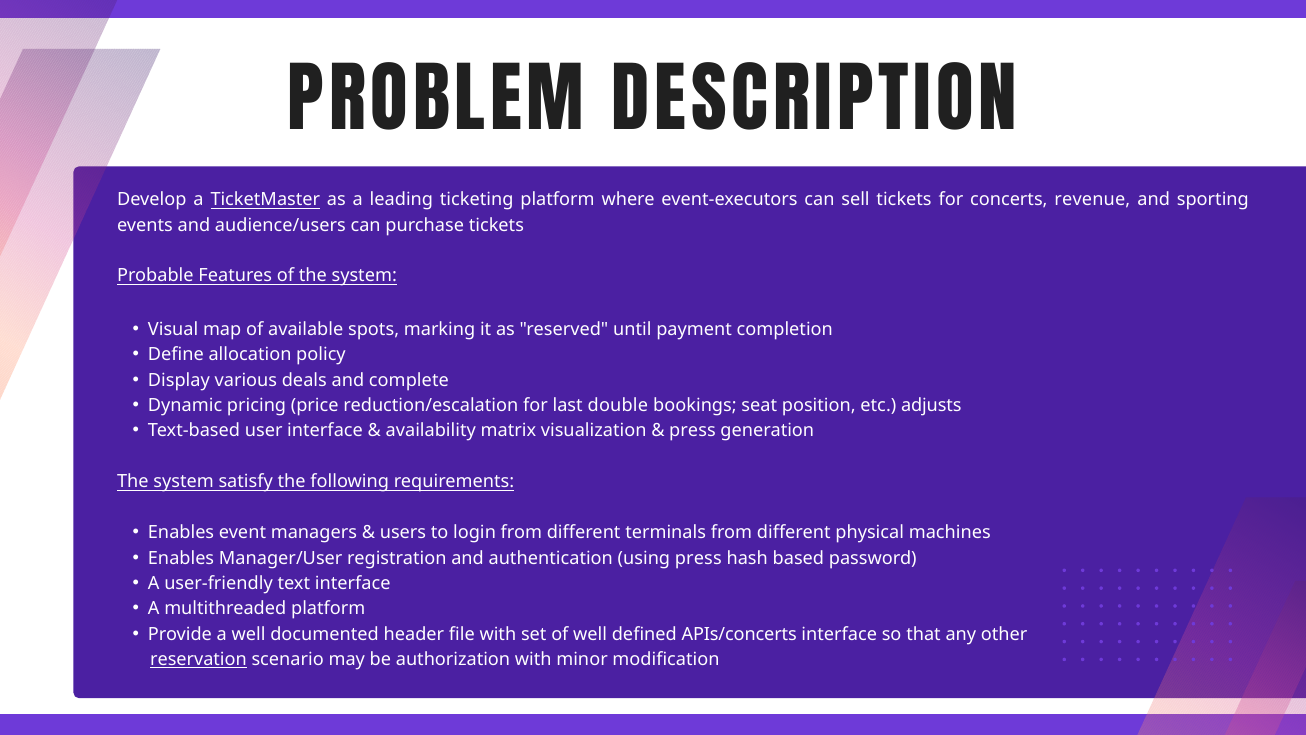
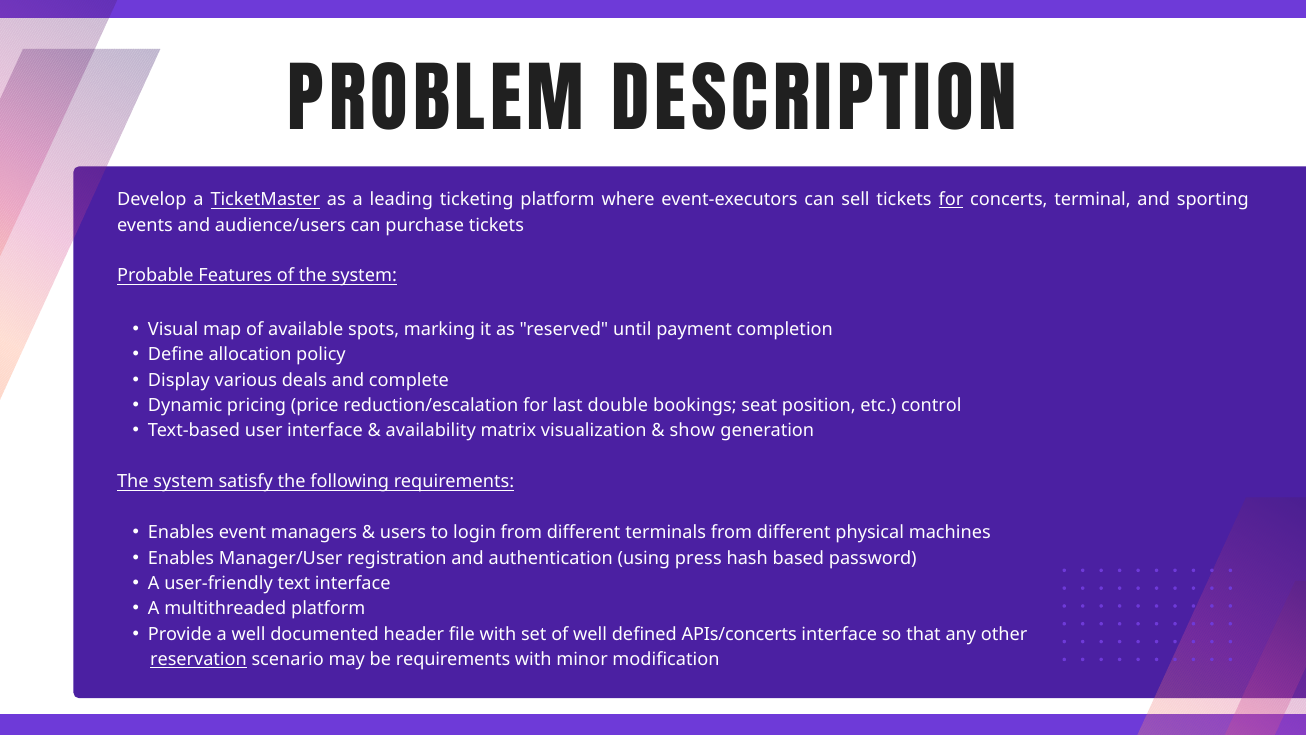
for underline: none -> present (951, 200)
revenue: revenue -> terminal (1093, 200)
adjusts: adjusts -> control (931, 405)
press: press -> show (692, 431)
be authorization: authorization -> requirements (453, 659)
